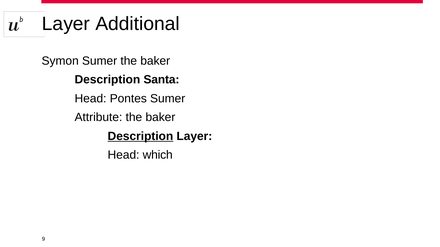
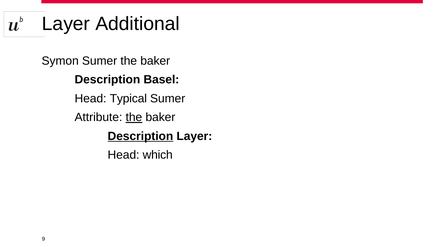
Santa: Santa -> Basel (161, 80)
Pontes: Pontes -> Typical (128, 99)
the underline: none -> present (134, 118)
